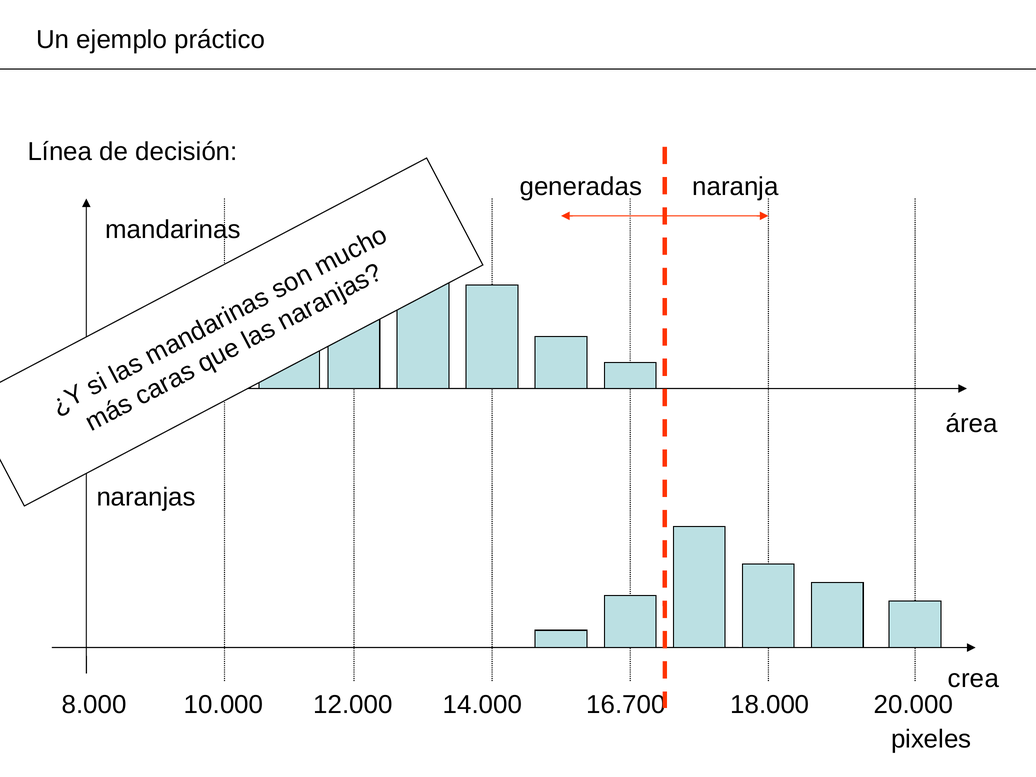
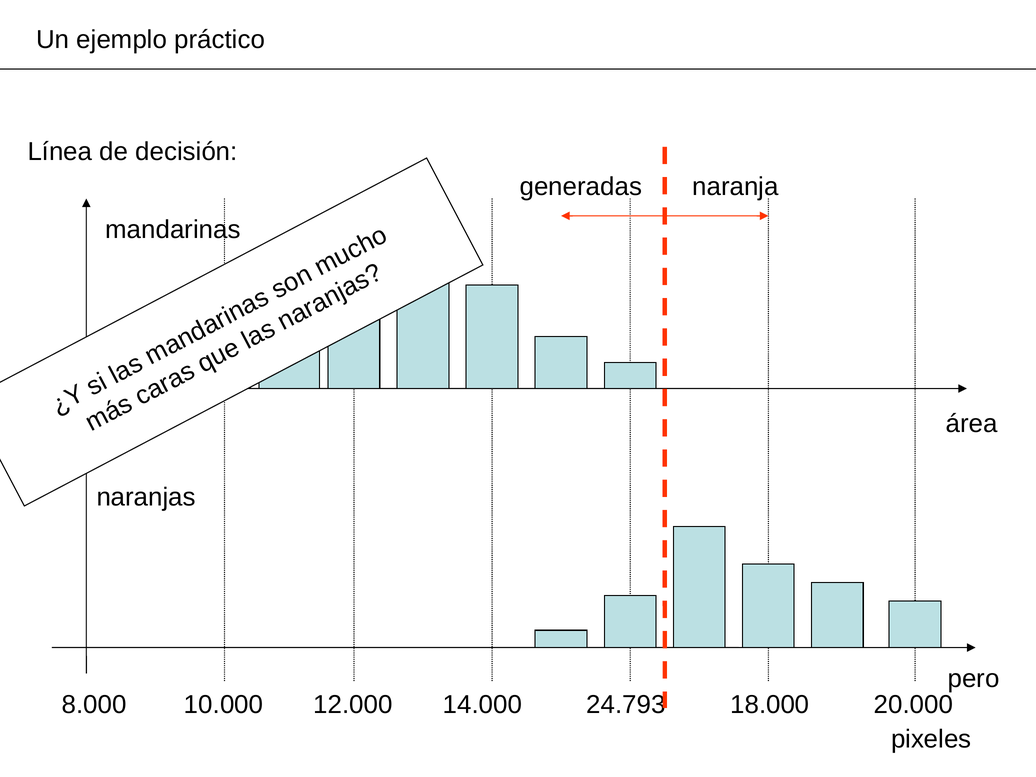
crea: crea -> pero (974, 679)
16.700: 16.700 -> 24.793 (626, 704)
